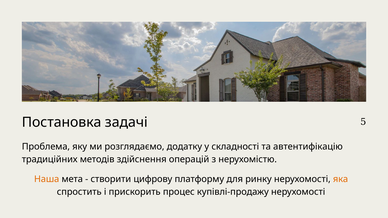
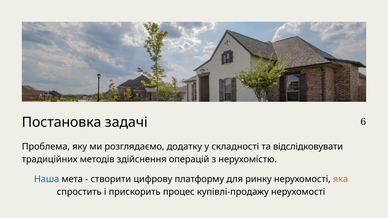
5: 5 -> 6 (363, 122)
автентифікацію: автентифікацію -> відслідковувати (308, 147)
Наша colour: orange -> blue (47, 179)
